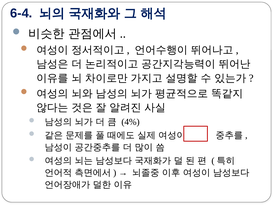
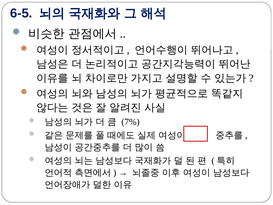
6-4: 6-4 -> 6-5 (21, 13)
4%: 4% -> 7% (131, 122)
